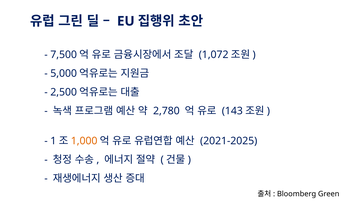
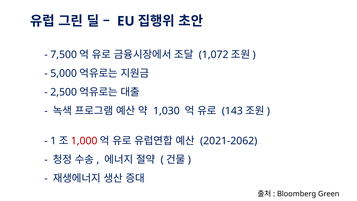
2,780: 2,780 -> 1,030 (166, 111)
1,000 colour: orange -> red (84, 141)
2021-2025: 2021-2025 -> 2021-2062 (229, 141)
